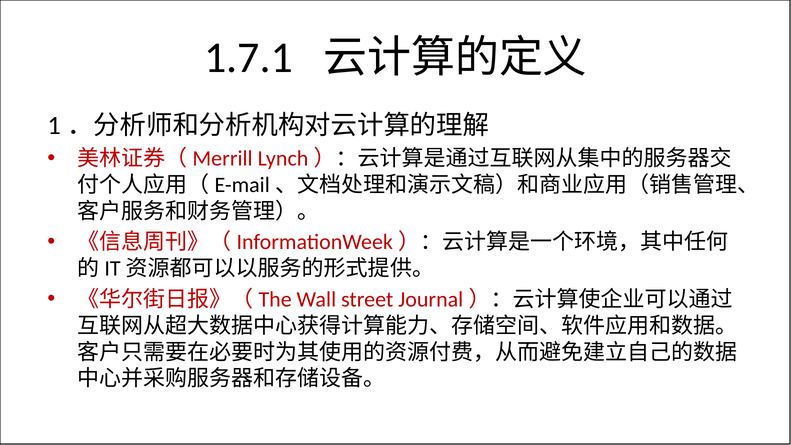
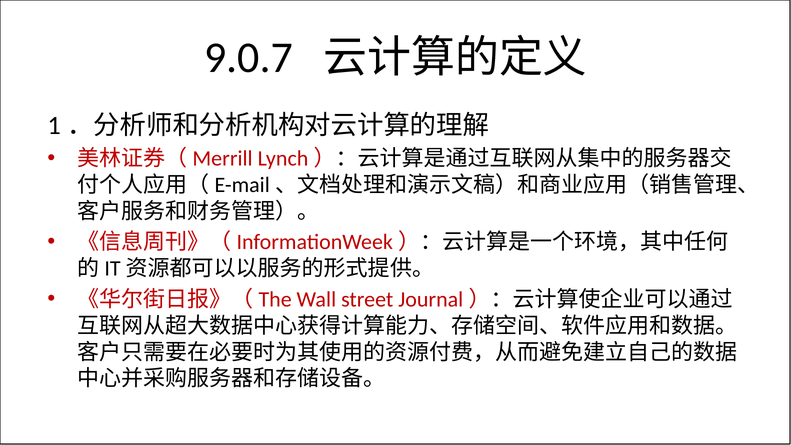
1.7.1: 1.7.1 -> 9.0.7 (249, 58)
